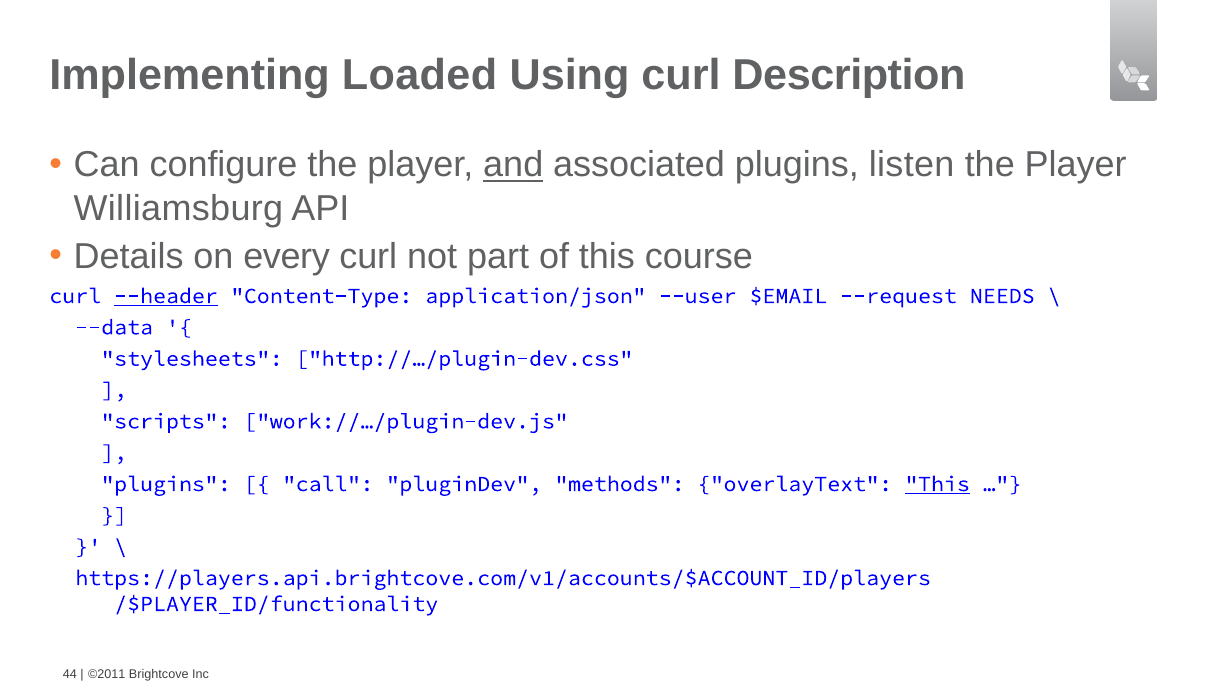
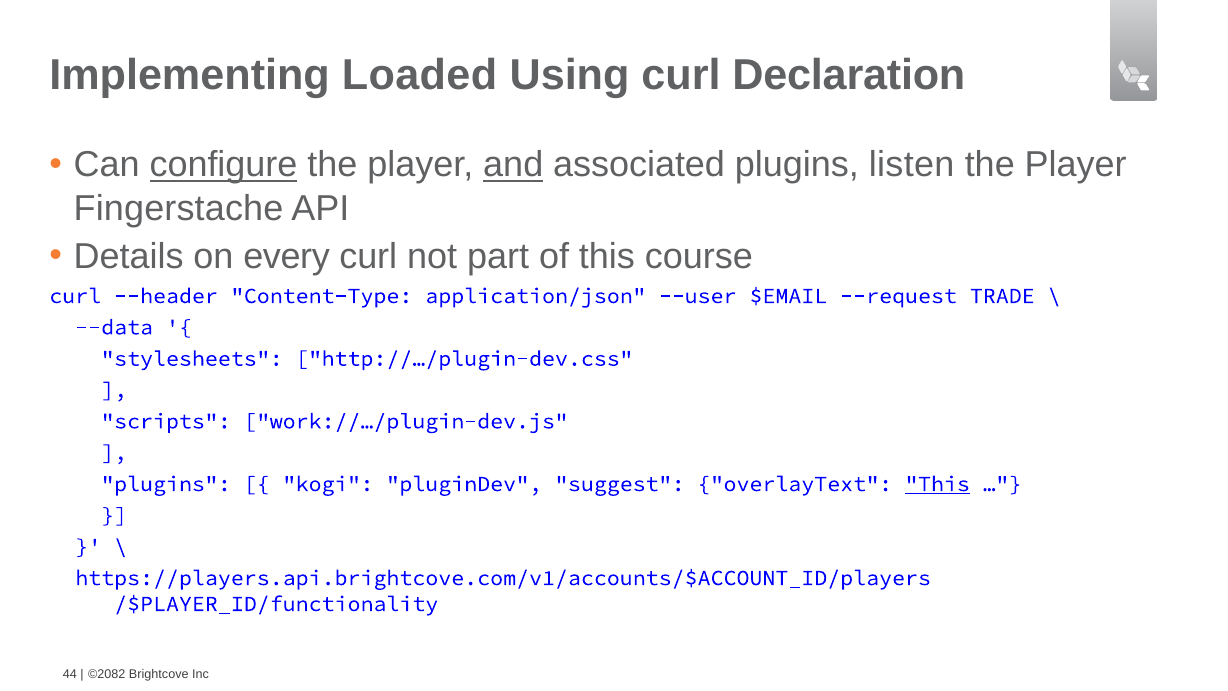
Description: Description -> Declaration (849, 76)
configure underline: none -> present (224, 165)
Williamsburg: Williamsburg -> Fingerstache (178, 208)
--header underline: present -> none (166, 296)
NEEDS: NEEDS -> TRADE (1002, 296)
call: call -> kogi (328, 484)
methods: methods -> suggest (620, 484)
©2011: ©2011 -> ©2082 (107, 674)
